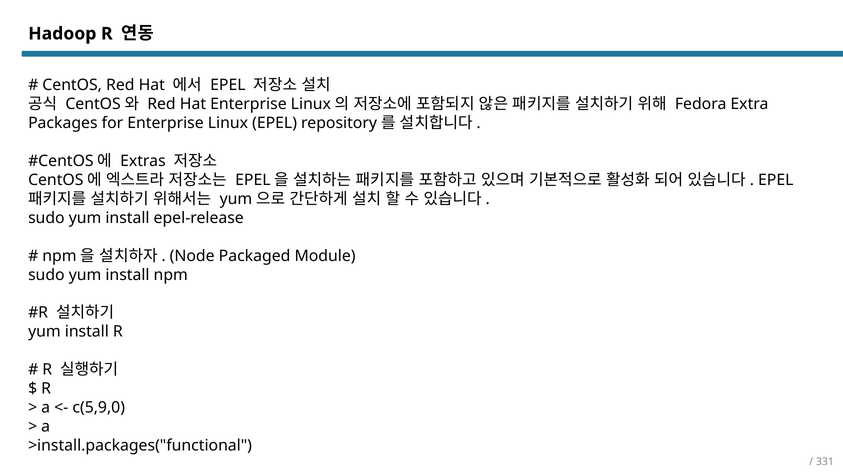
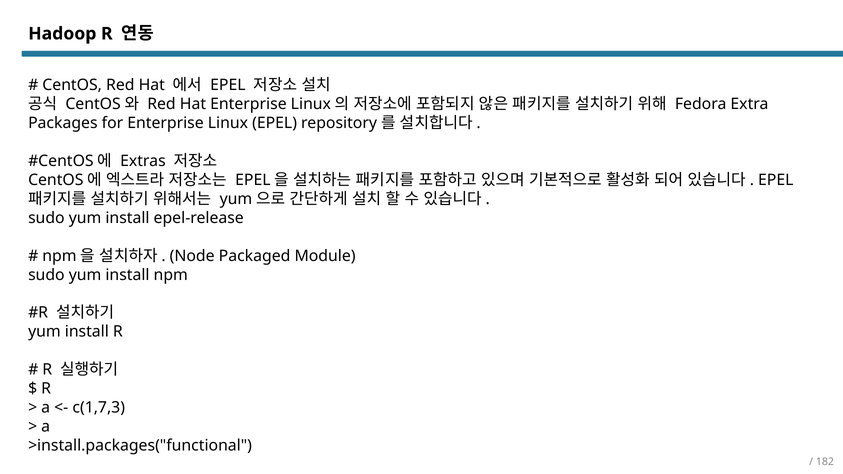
c(5,9,0: c(5,9,0 -> c(1,7,3 (99, 408)
331: 331 -> 182 (825, 462)
